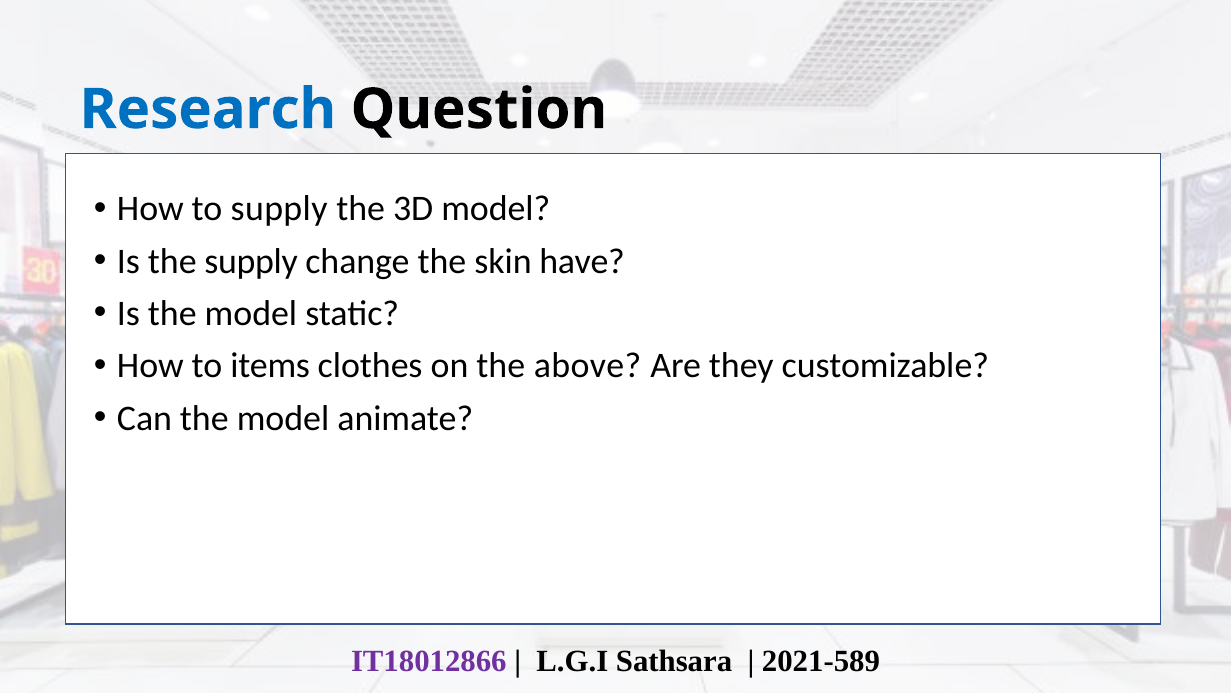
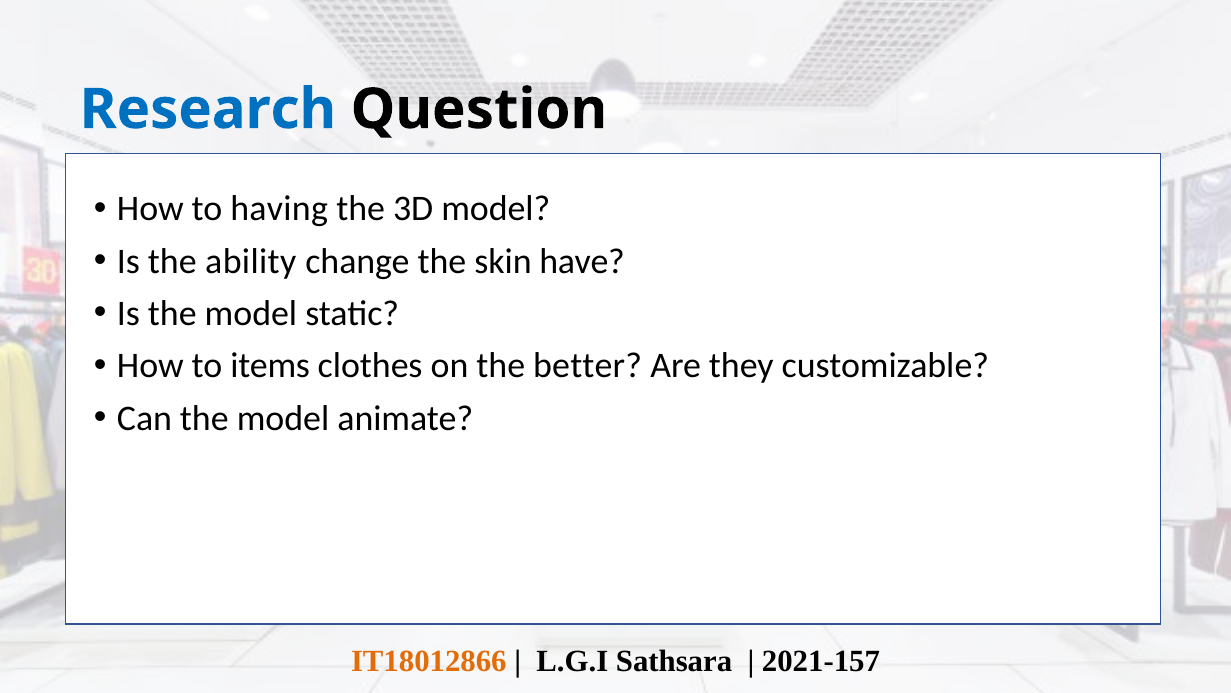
to supply: supply -> having (279, 209)
the supply: supply -> ability (251, 261)
above: above -> better (588, 366)
IT18012866 colour: purple -> orange (429, 661)
2021-589: 2021-589 -> 2021-157 (821, 661)
